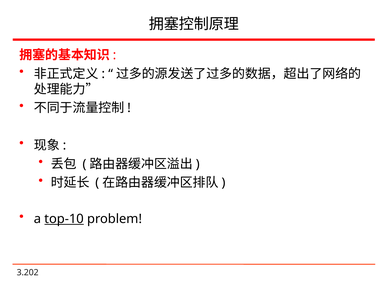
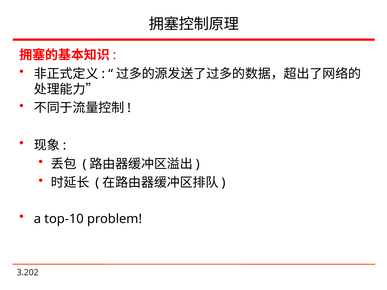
top-10 underline: present -> none (64, 219)
